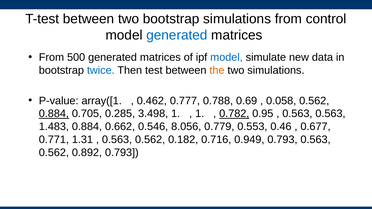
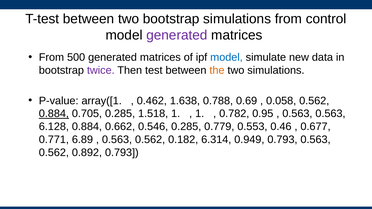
generated colour: blue -> purple (177, 35)
twice colour: blue -> purple (101, 70)
0.777: 0.777 -> 1.638 (185, 101)
3.498: 3.498 -> 1.518 (153, 114)
0.782 underline: present -> none (234, 114)
1.483: 1.483 -> 6.128 (54, 127)
0.546 8.056: 8.056 -> 0.285 (186, 127)
1.31: 1.31 -> 6.89 (82, 140)
0.716: 0.716 -> 6.314 (216, 140)
